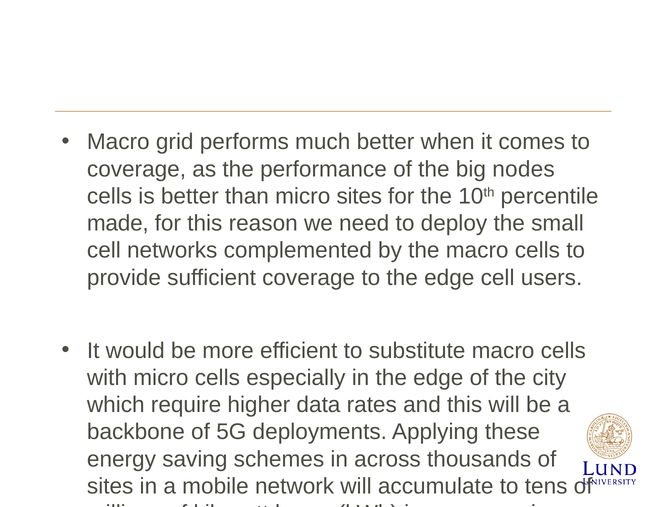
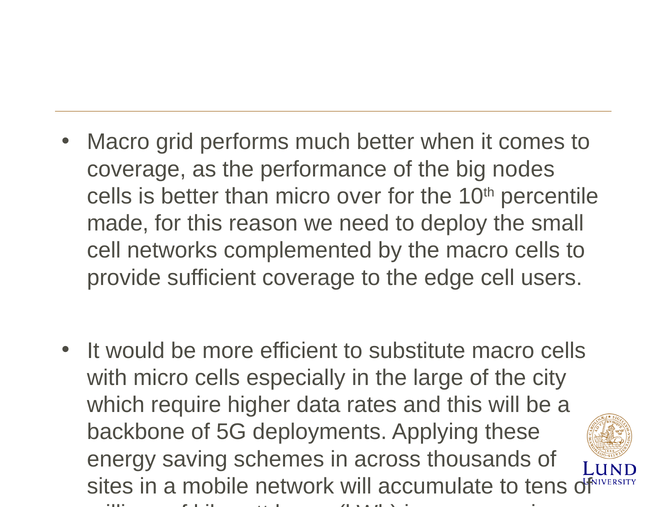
micro sites: sites -> over (359, 196)
in the edge: edge -> large (438, 378)
